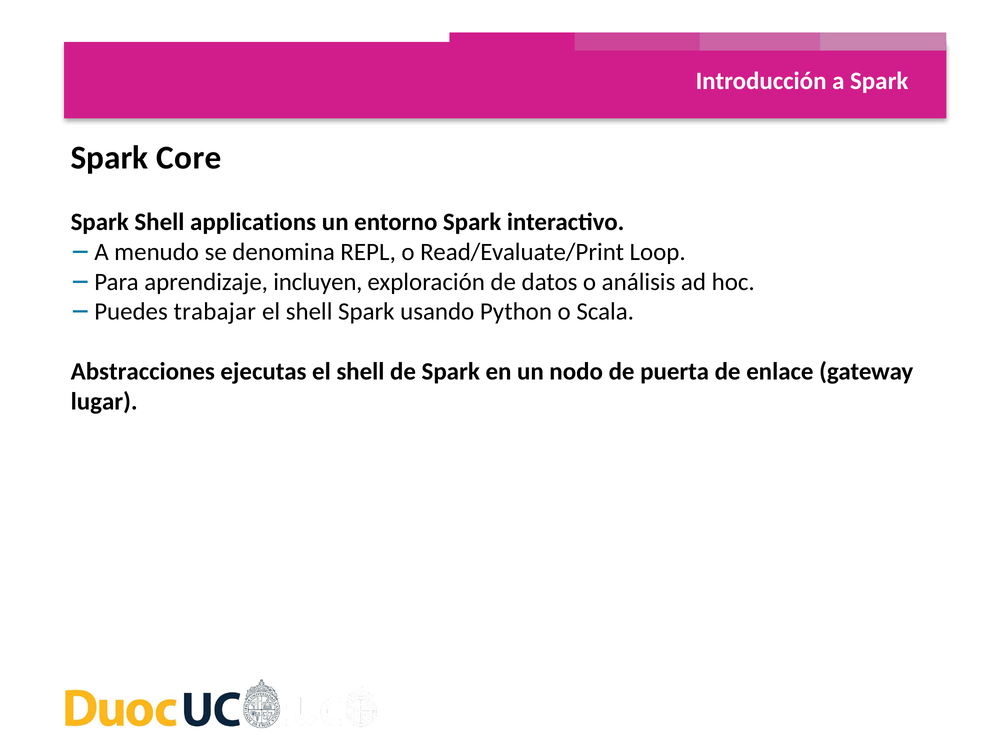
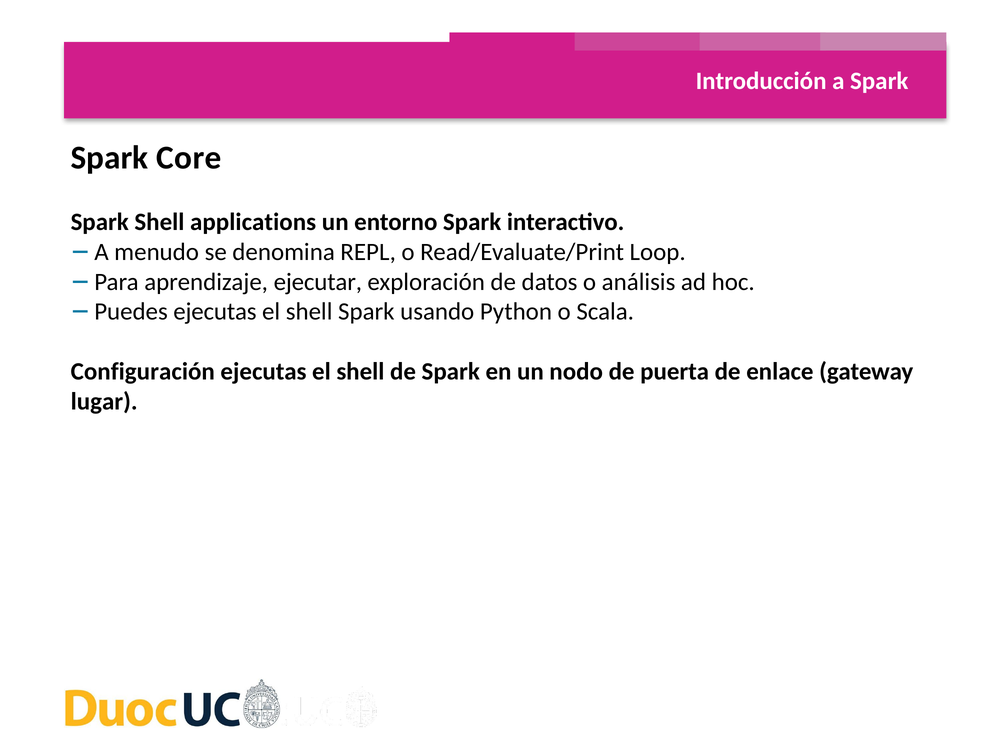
incluyen: incluyen -> ejecutar (318, 282)
Puedes trabajar: trabajar -> ejecutas (215, 312)
Abstracciones: Abstracciones -> Configuración (143, 372)
